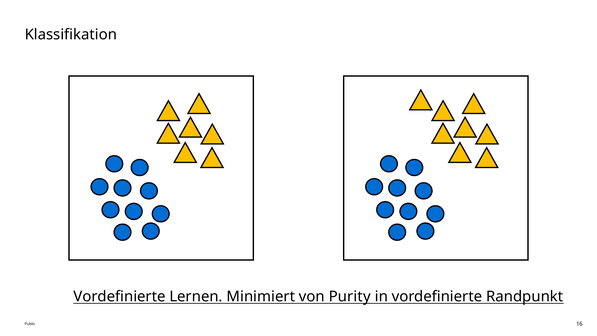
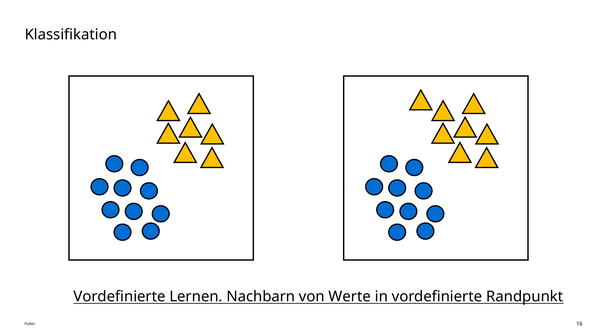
Minimiert: Minimiert -> Nachbarn (261, 296)
Purity: Purity -> Werte (350, 296)
